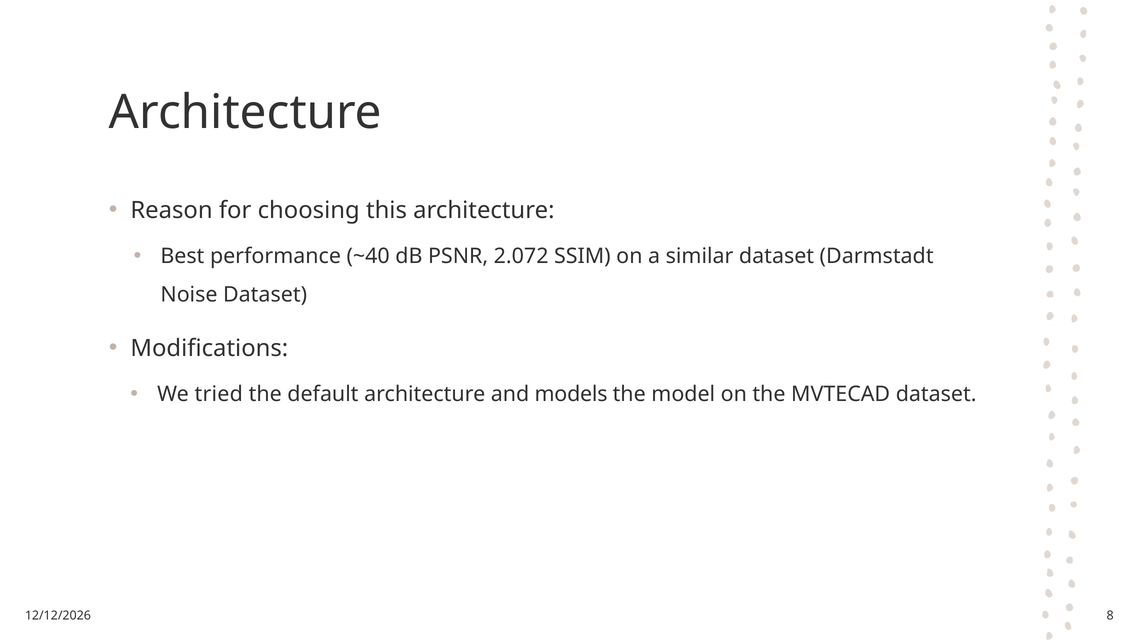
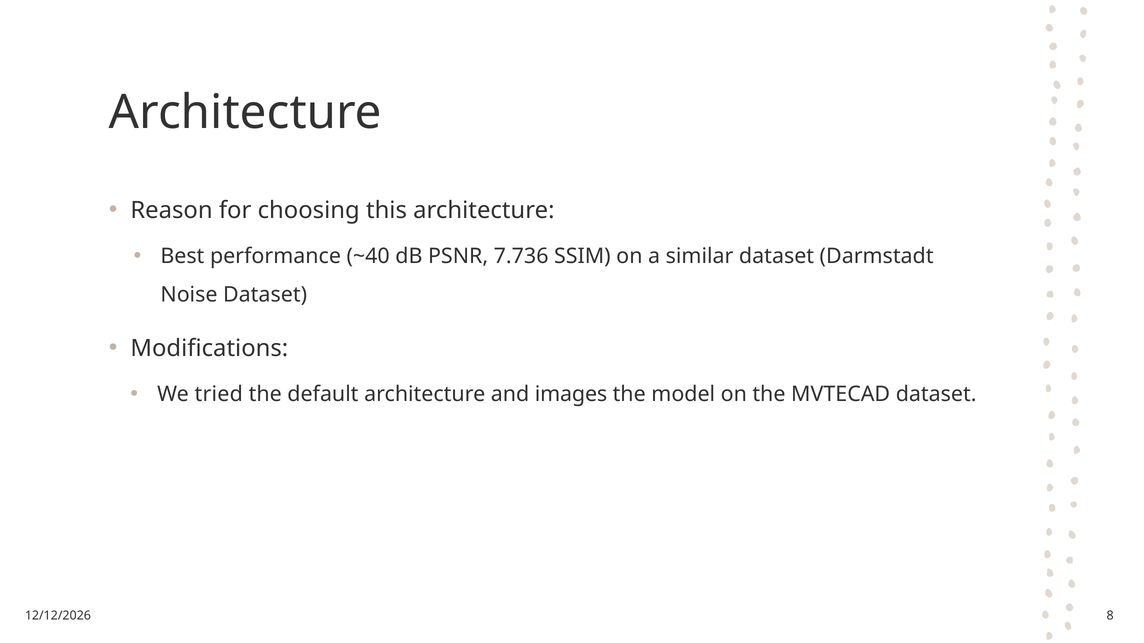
2.072: 2.072 -> 7.736 (521, 256)
models: models -> images (571, 394)
